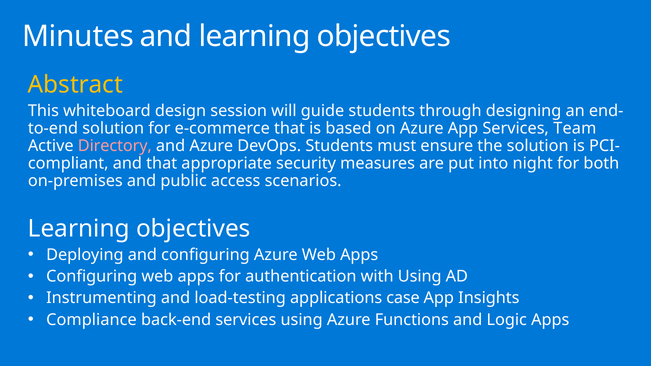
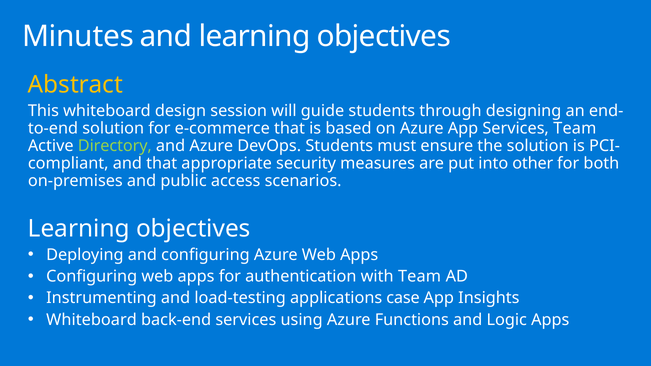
Directory colour: pink -> light green (115, 146)
night: night -> other (533, 164)
with Using: Using -> Team (420, 277)
Compliance: Compliance -> Whiteboard (92, 320)
